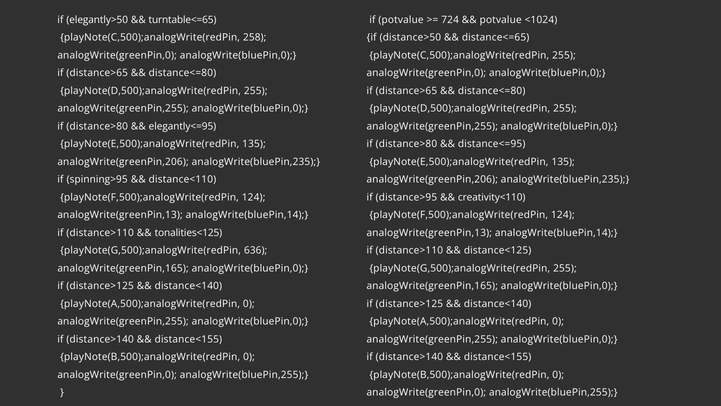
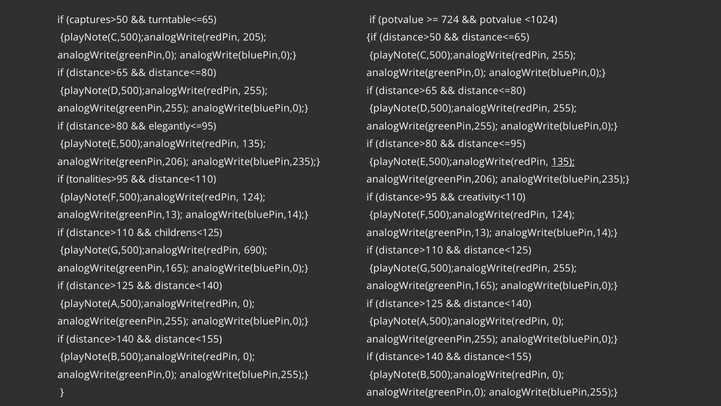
elegantly>50: elegantly>50 -> captures>50 (97, 20)
258: 258 -> 205 (255, 38)
135 underline: none -> present (563, 162)
spinning>95: spinning>95 -> tonalities>95 (97, 179)
tonalities<125: tonalities<125 -> childrens<125 (188, 233)
636: 636 -> 690 (256, 250)
